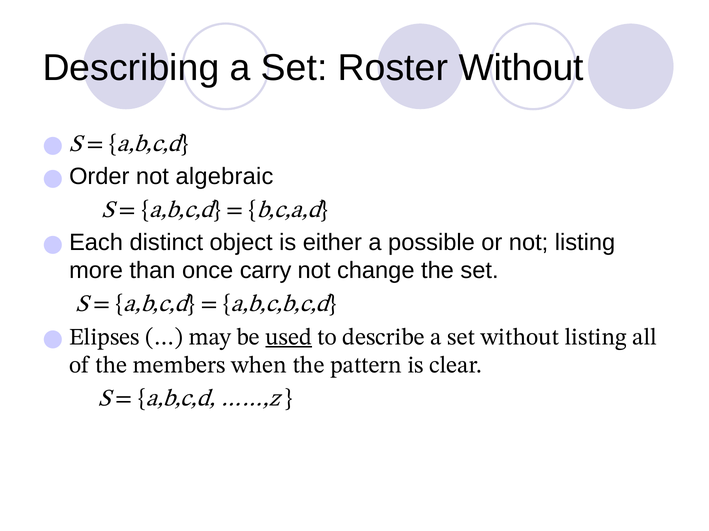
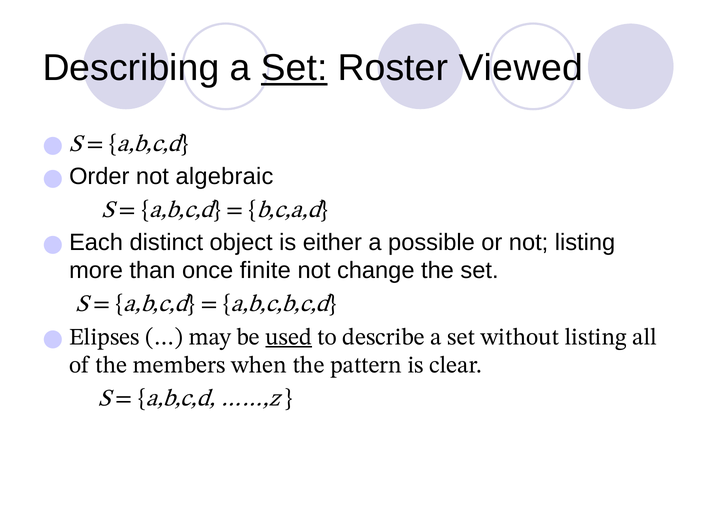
Set underline: none -> present (294, 68)
Roster Without: Without -> Viewed (521, 68)
carry: carry -> finite (265, 271)
